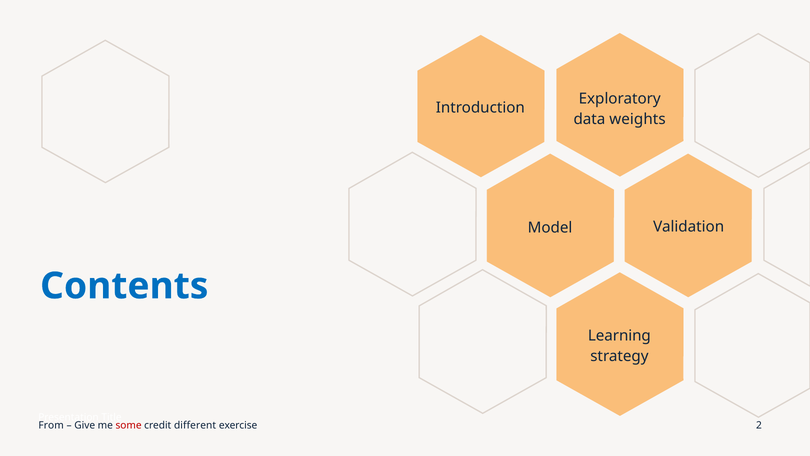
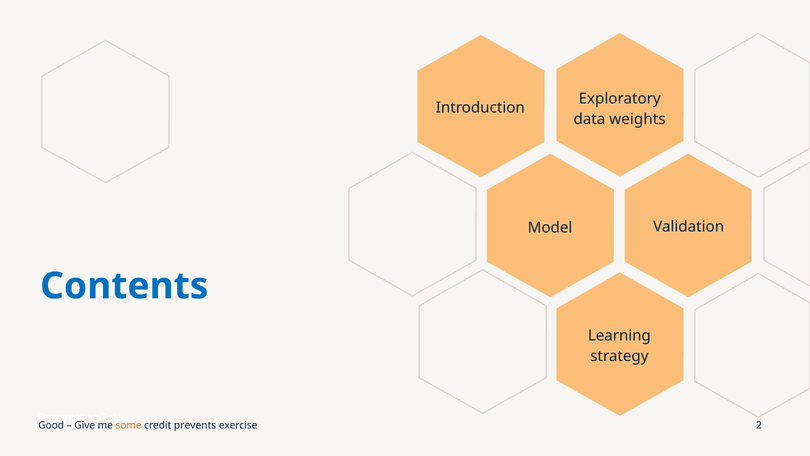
From: From -> Good (51, 425)
some colour: red -> orange (129, 425)
different: different -> prevents (195, 425)
